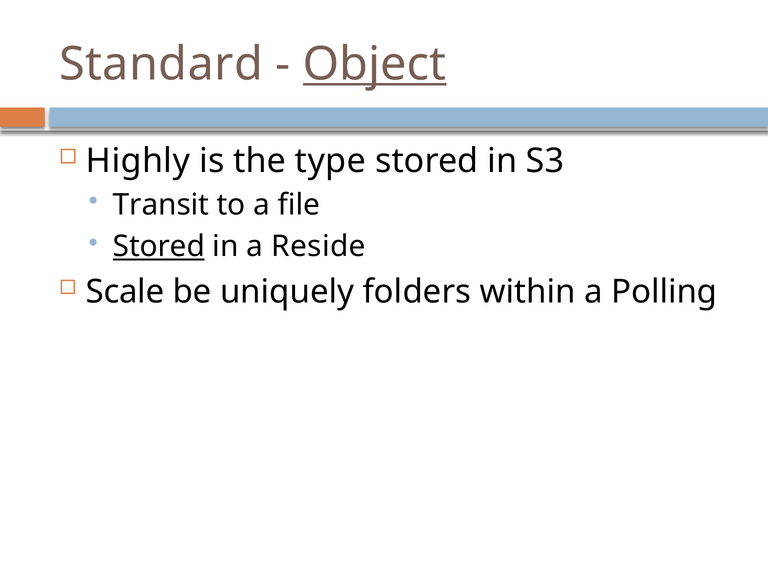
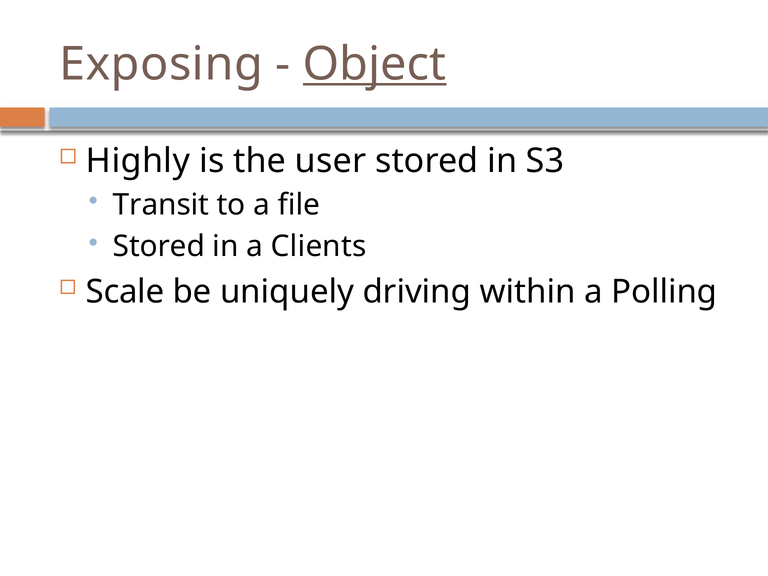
Standard: Standard -> Exposing (161, 64)
type: type -> user (330, 161)
Stored underline: present -> none (159, 247)
Reside: Reside -> Clients (319, 247)
folders: folders -> driving (417, 292)
